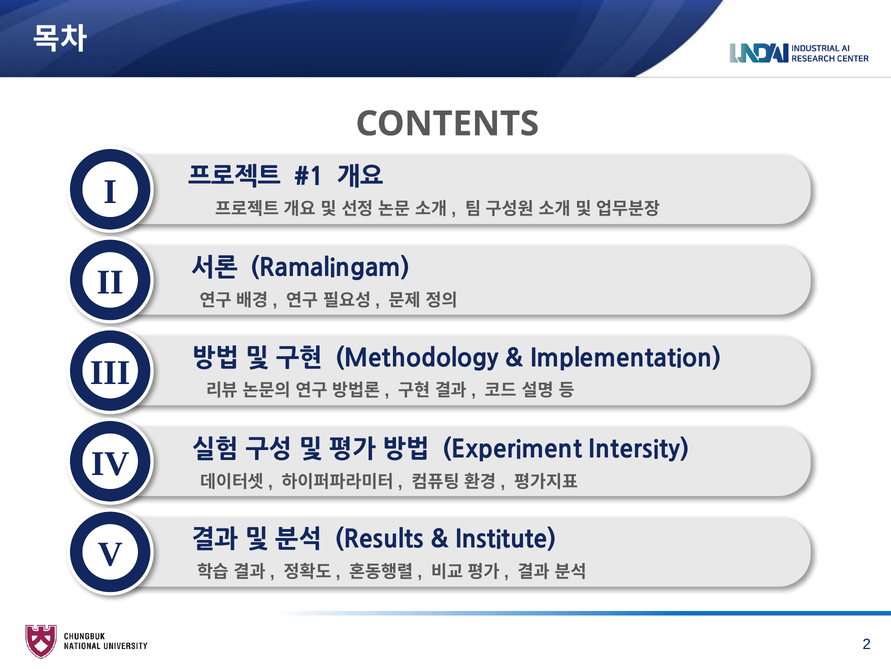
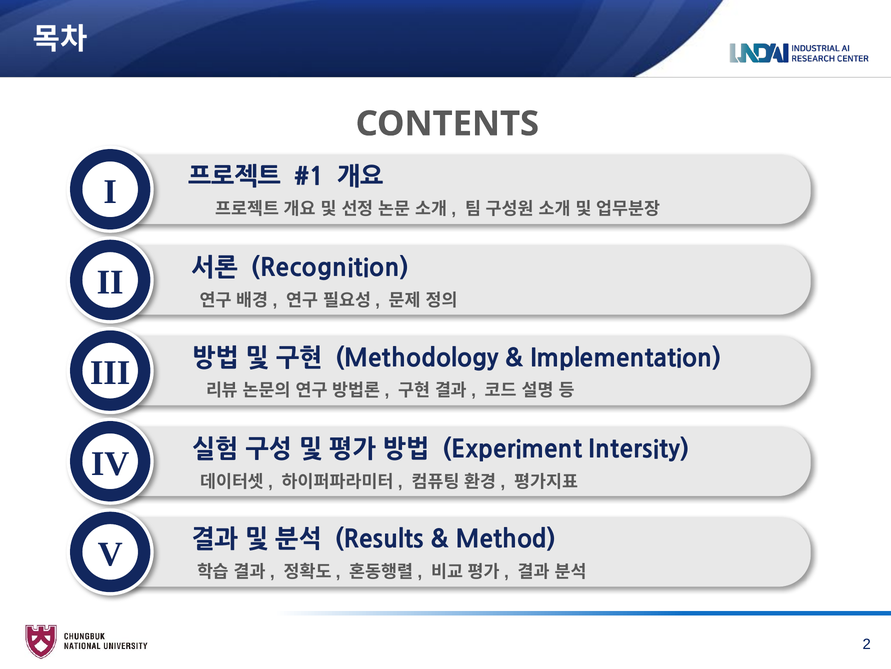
Ramalingam: Ramalingam -> Recognition (330, 268)
Institute: Institute -> Method (506, 539)
